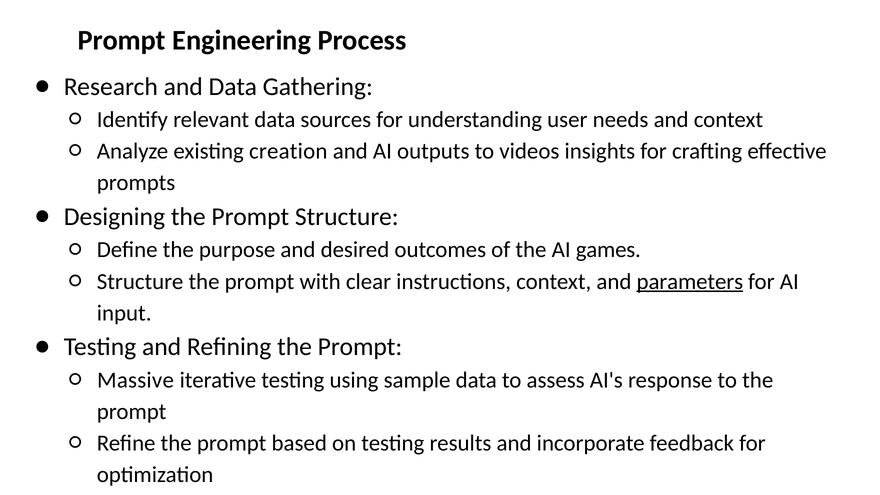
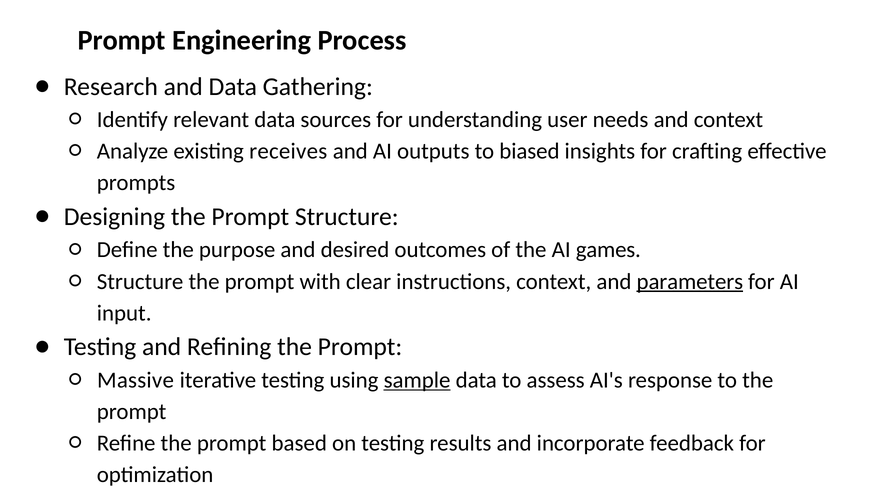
creation: creation -> receives (288, 151)
videos: videos -> biased (529, 151)
sample underline: none -> present (417, 380)
